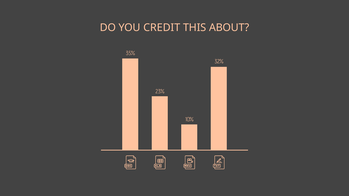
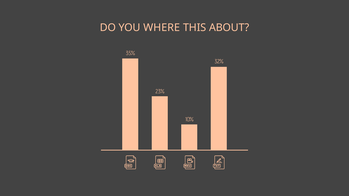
CREDIT: CREDIT -> WHERE (162, 28)
